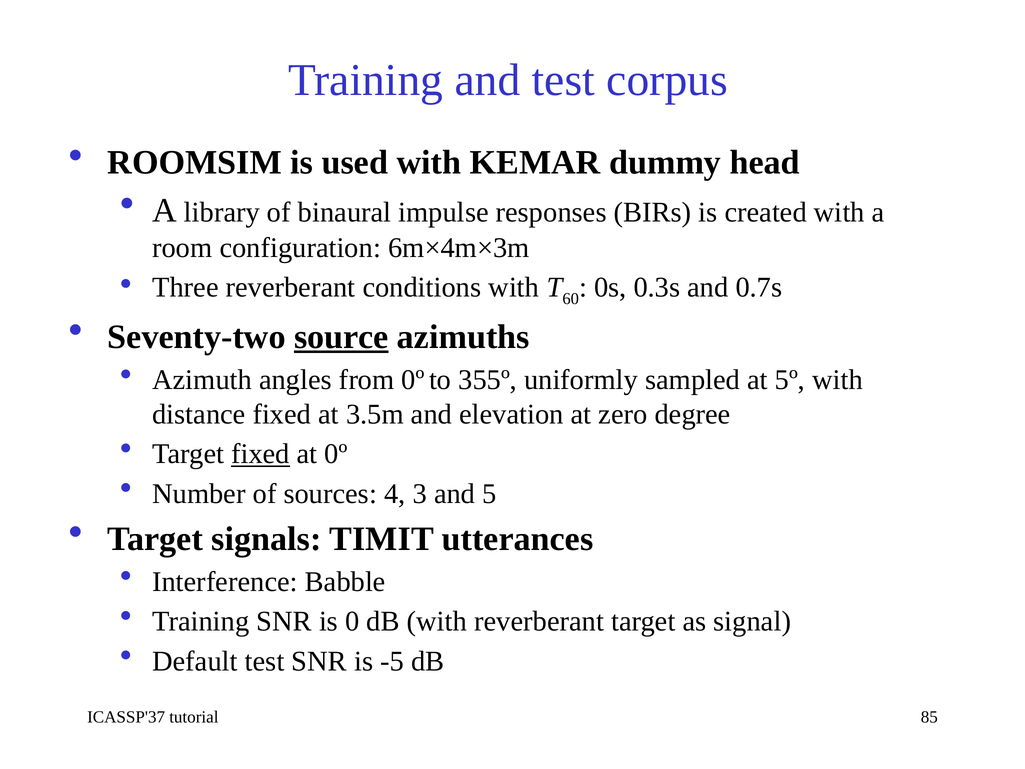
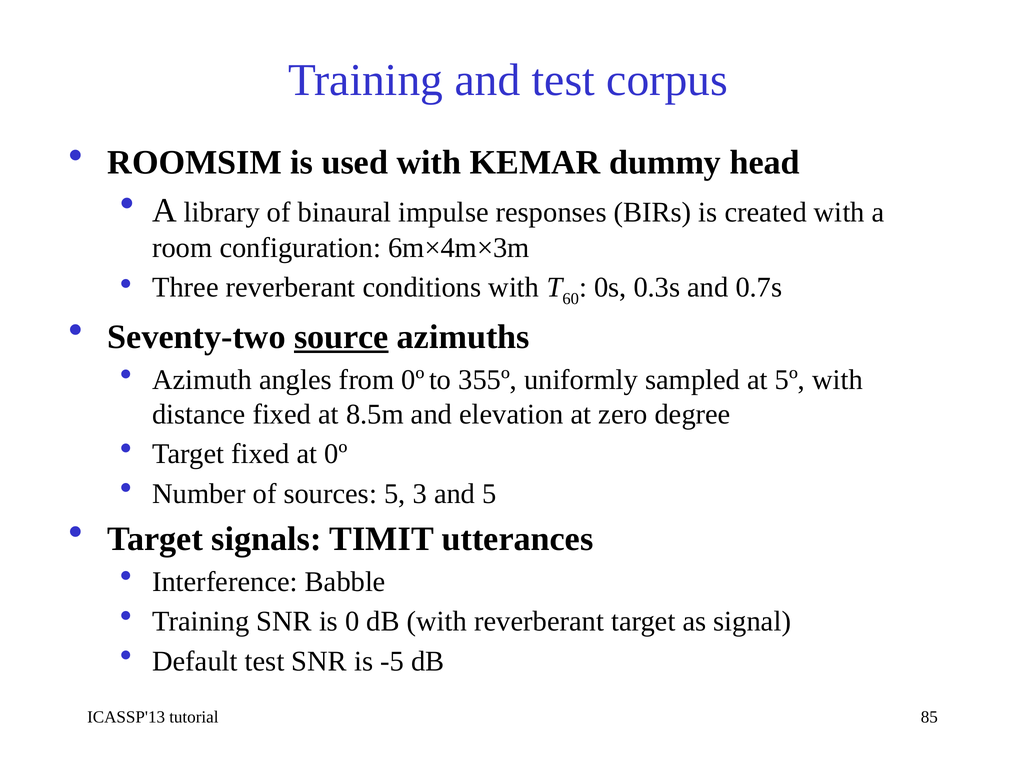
3.5m: 3.5m -> 8.5m (375, 414)
fixed underline: present -> none (260, 454)
sources 4: 4 -> 5 (395, 494)
ICASSP'37: ICASSP'37 -> ICASSP'13 (126, 717)
